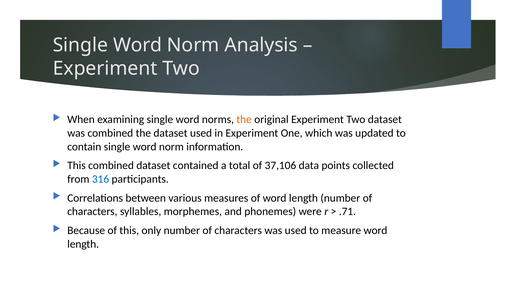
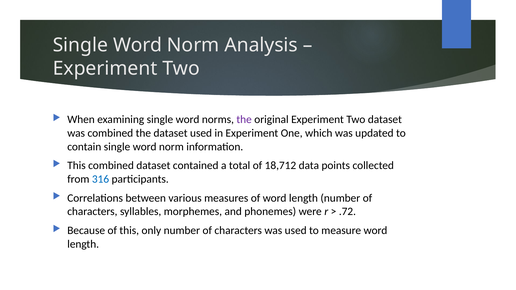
the colour: orange -> purple (244, 120)
37,106: 37,106 -> 18,712 (280, 166)
.71: .71 -> .72 (347, 212)
